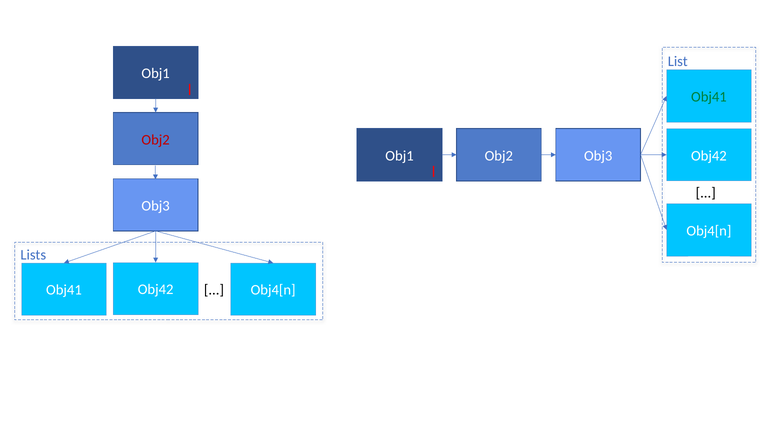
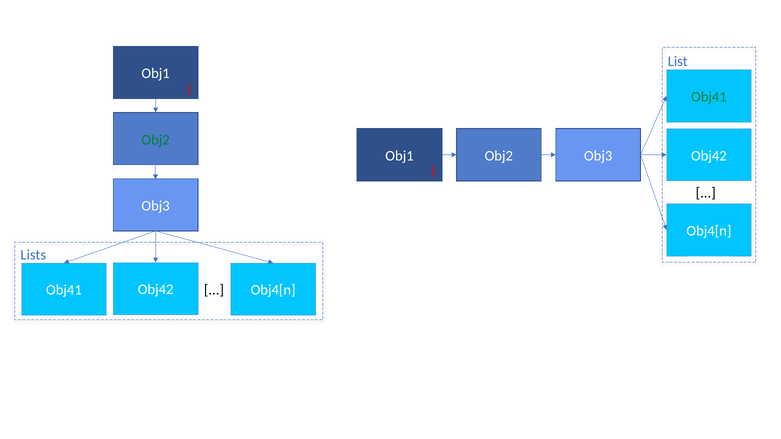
Obj2 colour: red -> green (156, 140)
